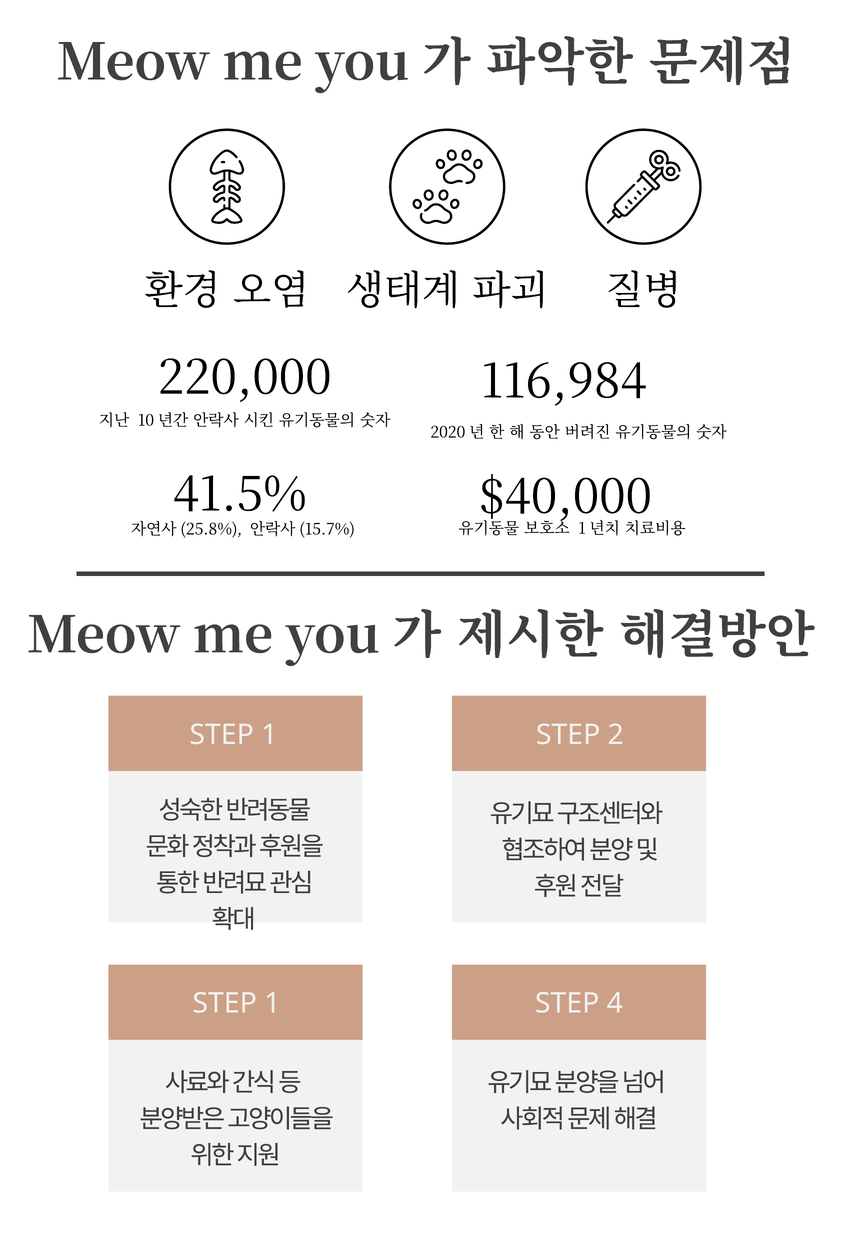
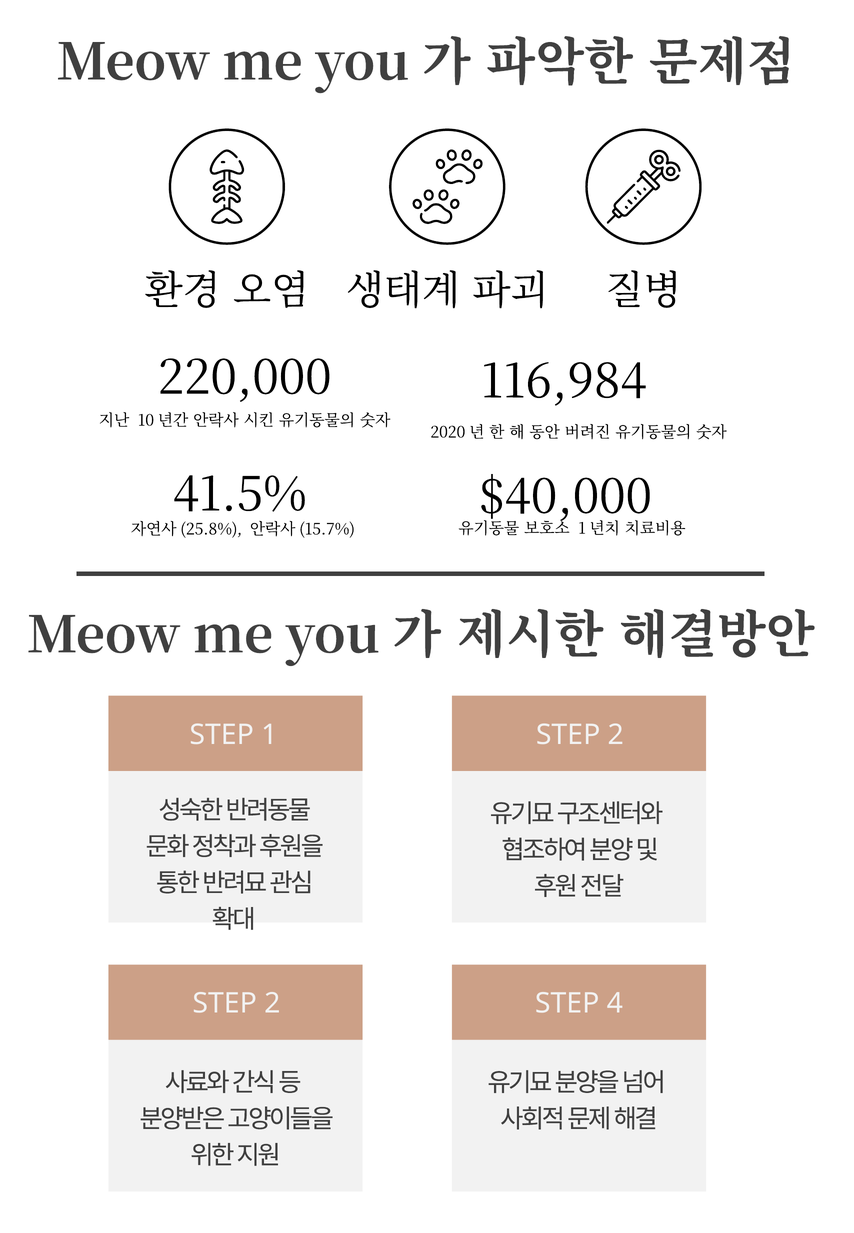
1: 1 -> 2 (272, 1004)
